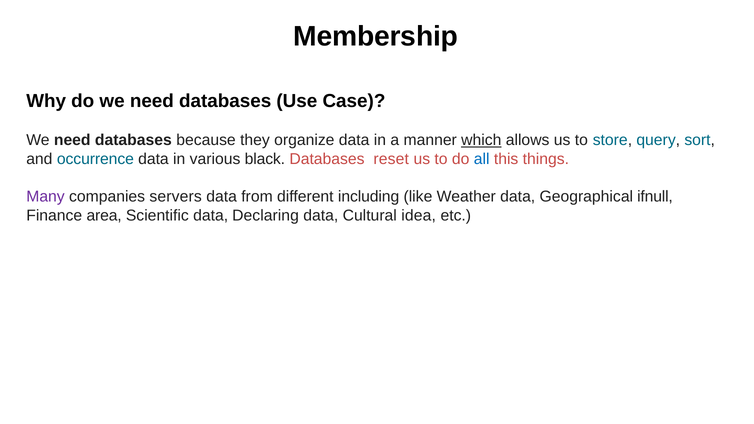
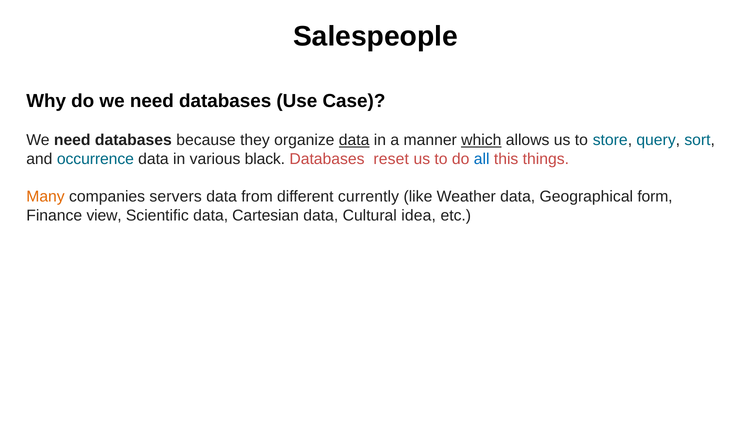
Membership: Membership -> Salespeople (376, 37)
data underline: none -> present (354, 140)
Many colour: purple -> orange (45, 197)
including: including -> currently (369, 197)
ifnull: ifnull -> form (655, 197)
area: area -> view (104, 216)
Declaring: Declaring -> Cartesian (266, 216)
